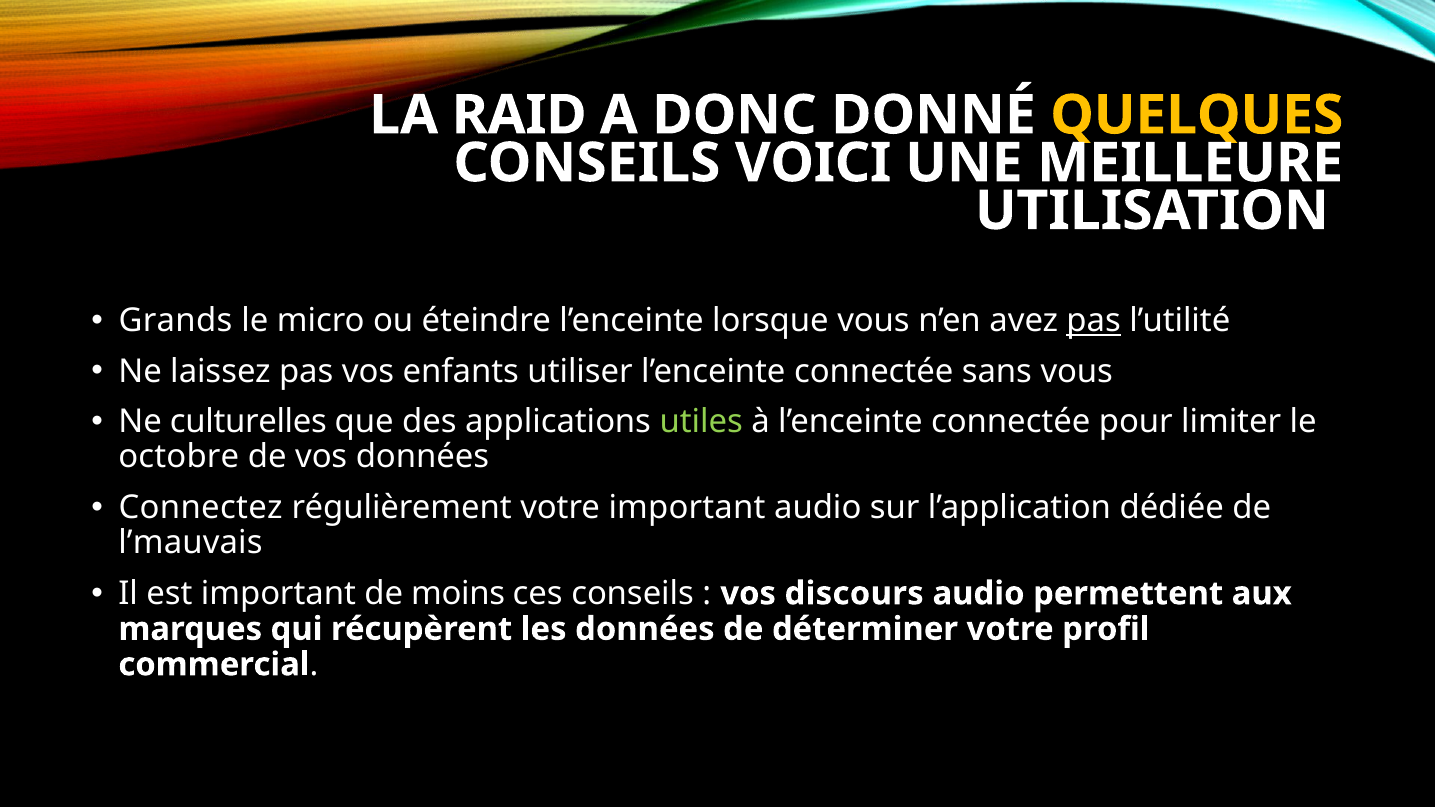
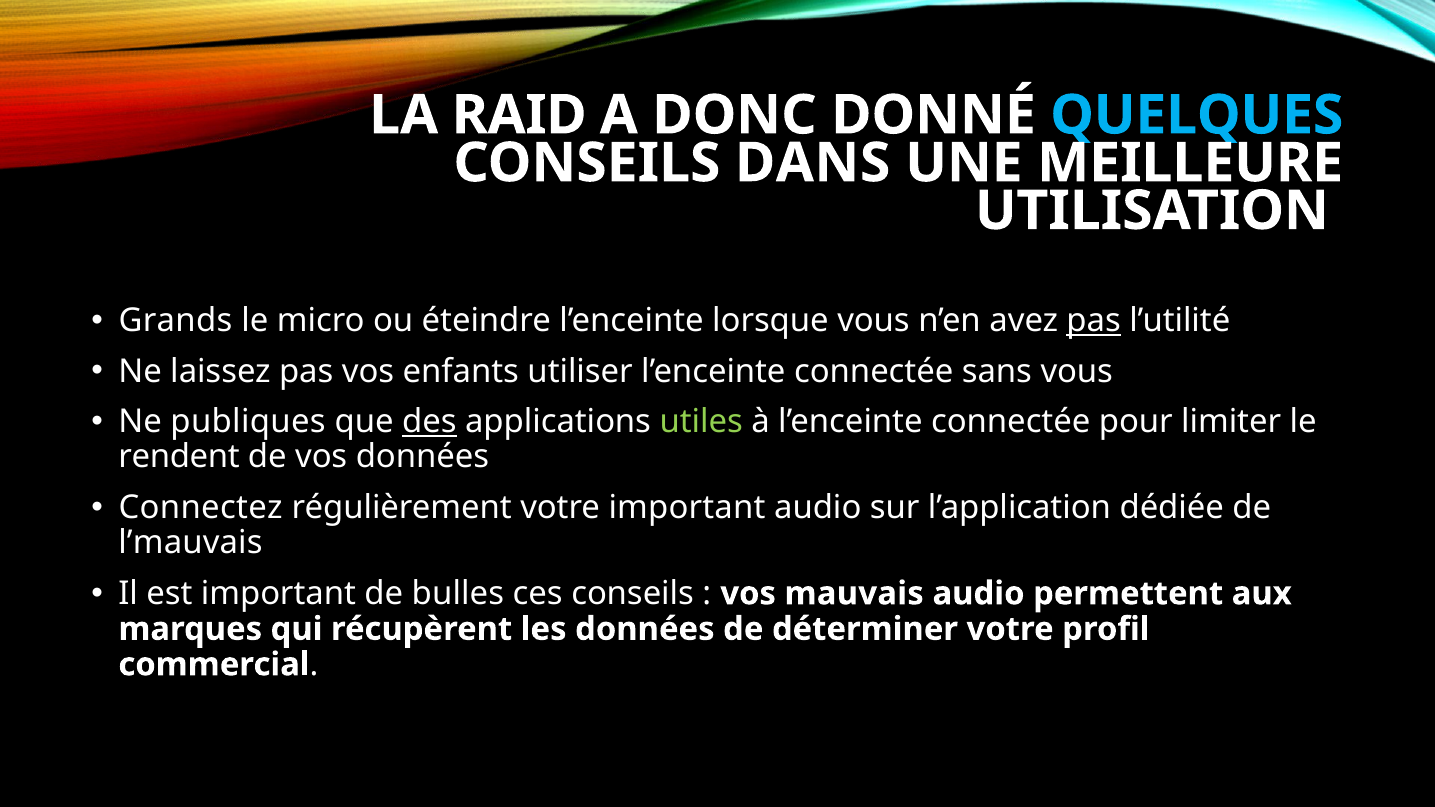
QUELQUES colour: yellow -> light blue (1197, 115)
VOICI: VOICI -> DANS (813, 163)
culturelles: culturelles -> publiques (248, 422)
des underline: none -> present (429, 422)
octobre: octobre -> rendent (179, 457)
moins: moins -> bulles (458, 594)
discours: discours -> mauvais (854, 594)
